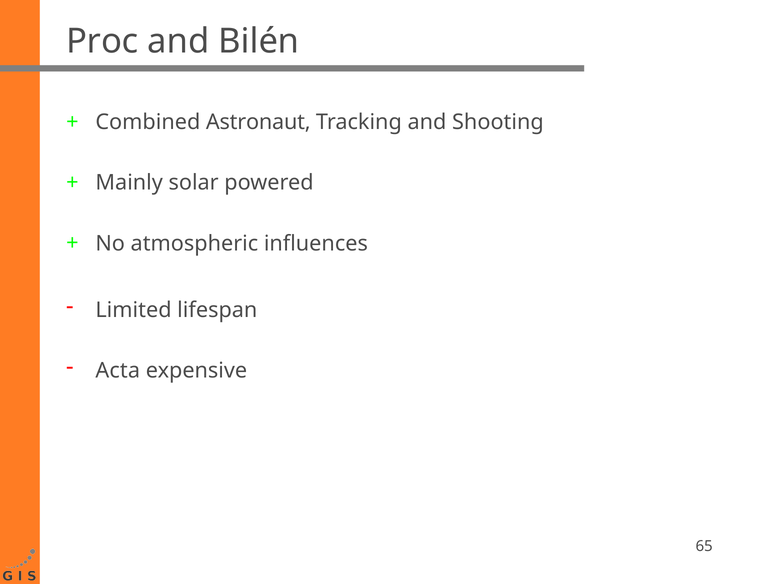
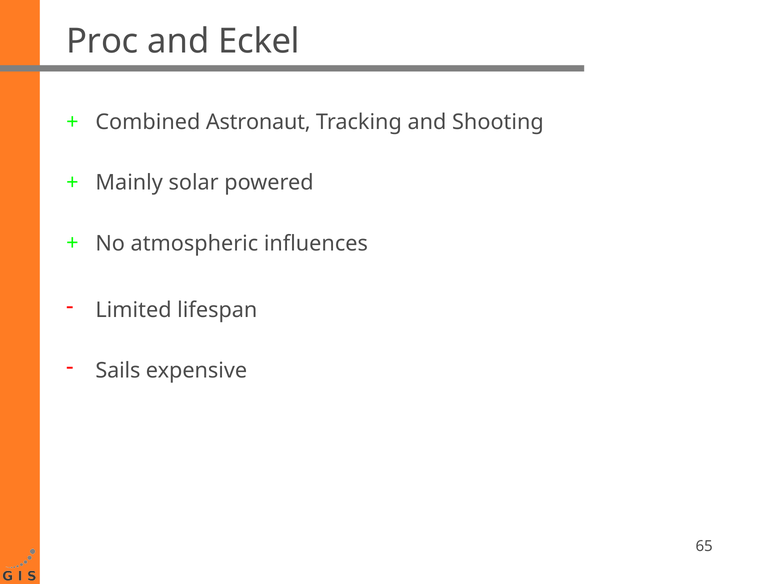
Bilén: Bilén -> Eckel (259, 41)
Acta: Acta -> Sails (118, 371)
